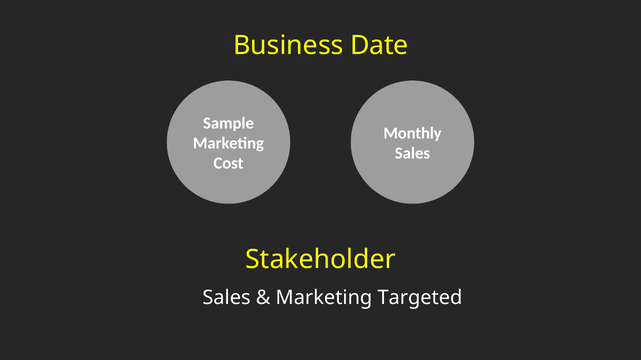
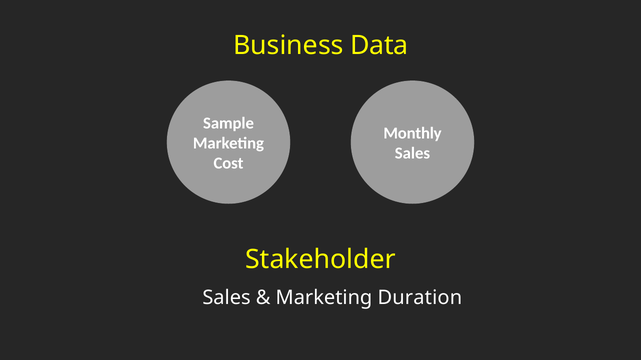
Date: Date -> Data (379, 46)
Targeted: Targeted -> Duration (420, 298)
